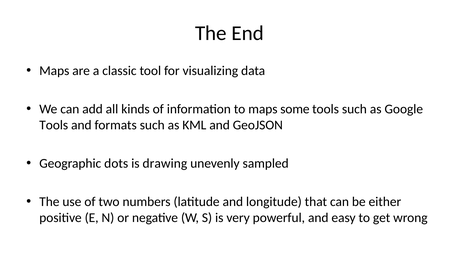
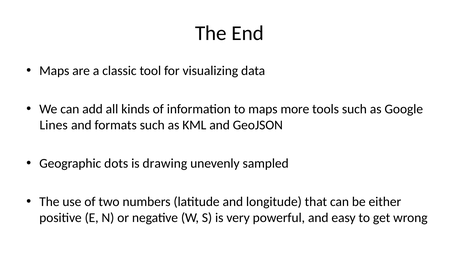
some: some -> more (295, 109)
Tools: Tools -> Lines (54, 125)
